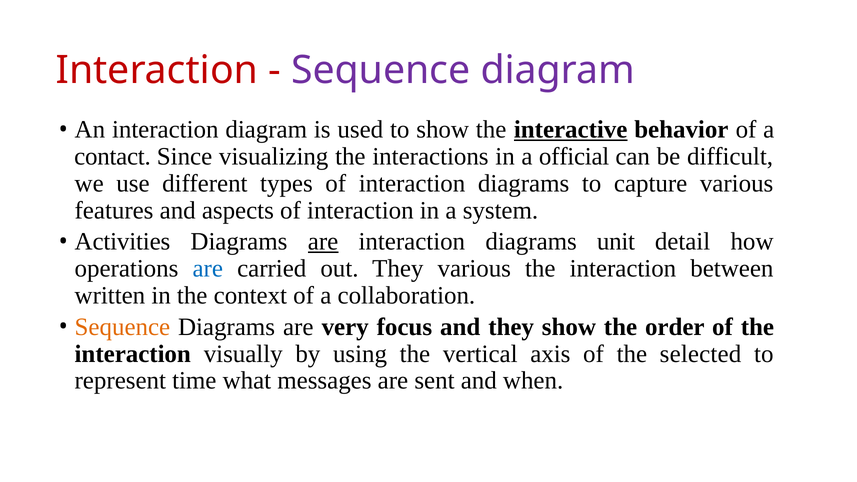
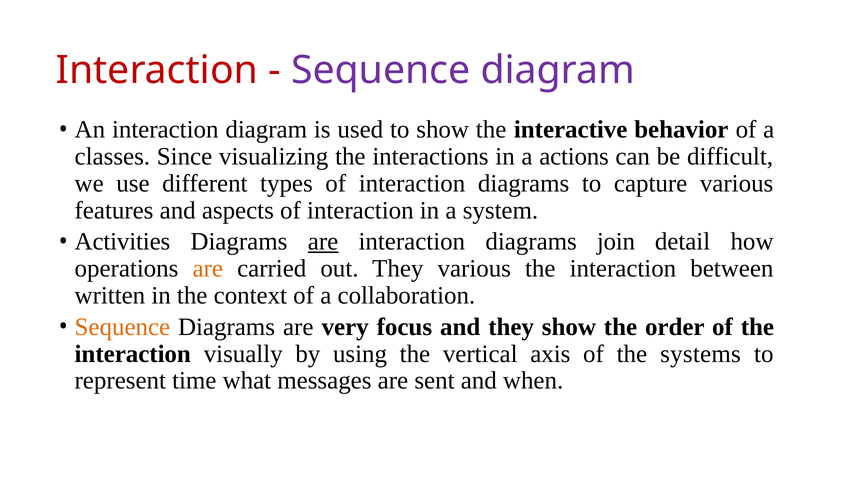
interactive underline: present -> none (571, 130)
contact: contact -> classes (112, 157)
official: official -> actions (574, 157)
unit: unit -> join (616, 242)
are colour: blue -> orange (208, 269)
selected: selected -> systems (700, 354)
